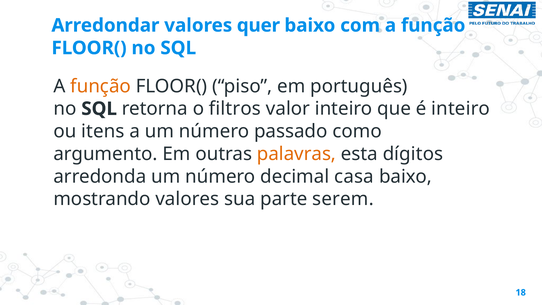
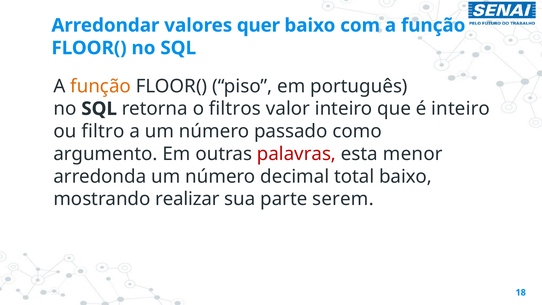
itens: itens -> filtro (103, 131)
palavras colour: orange -> red (296, 154)
dígitos: dígitos -> menor (413, 154)
casa: casa -> total (354, 176)
mostrando valores: valores -> realizar (187, 199)
